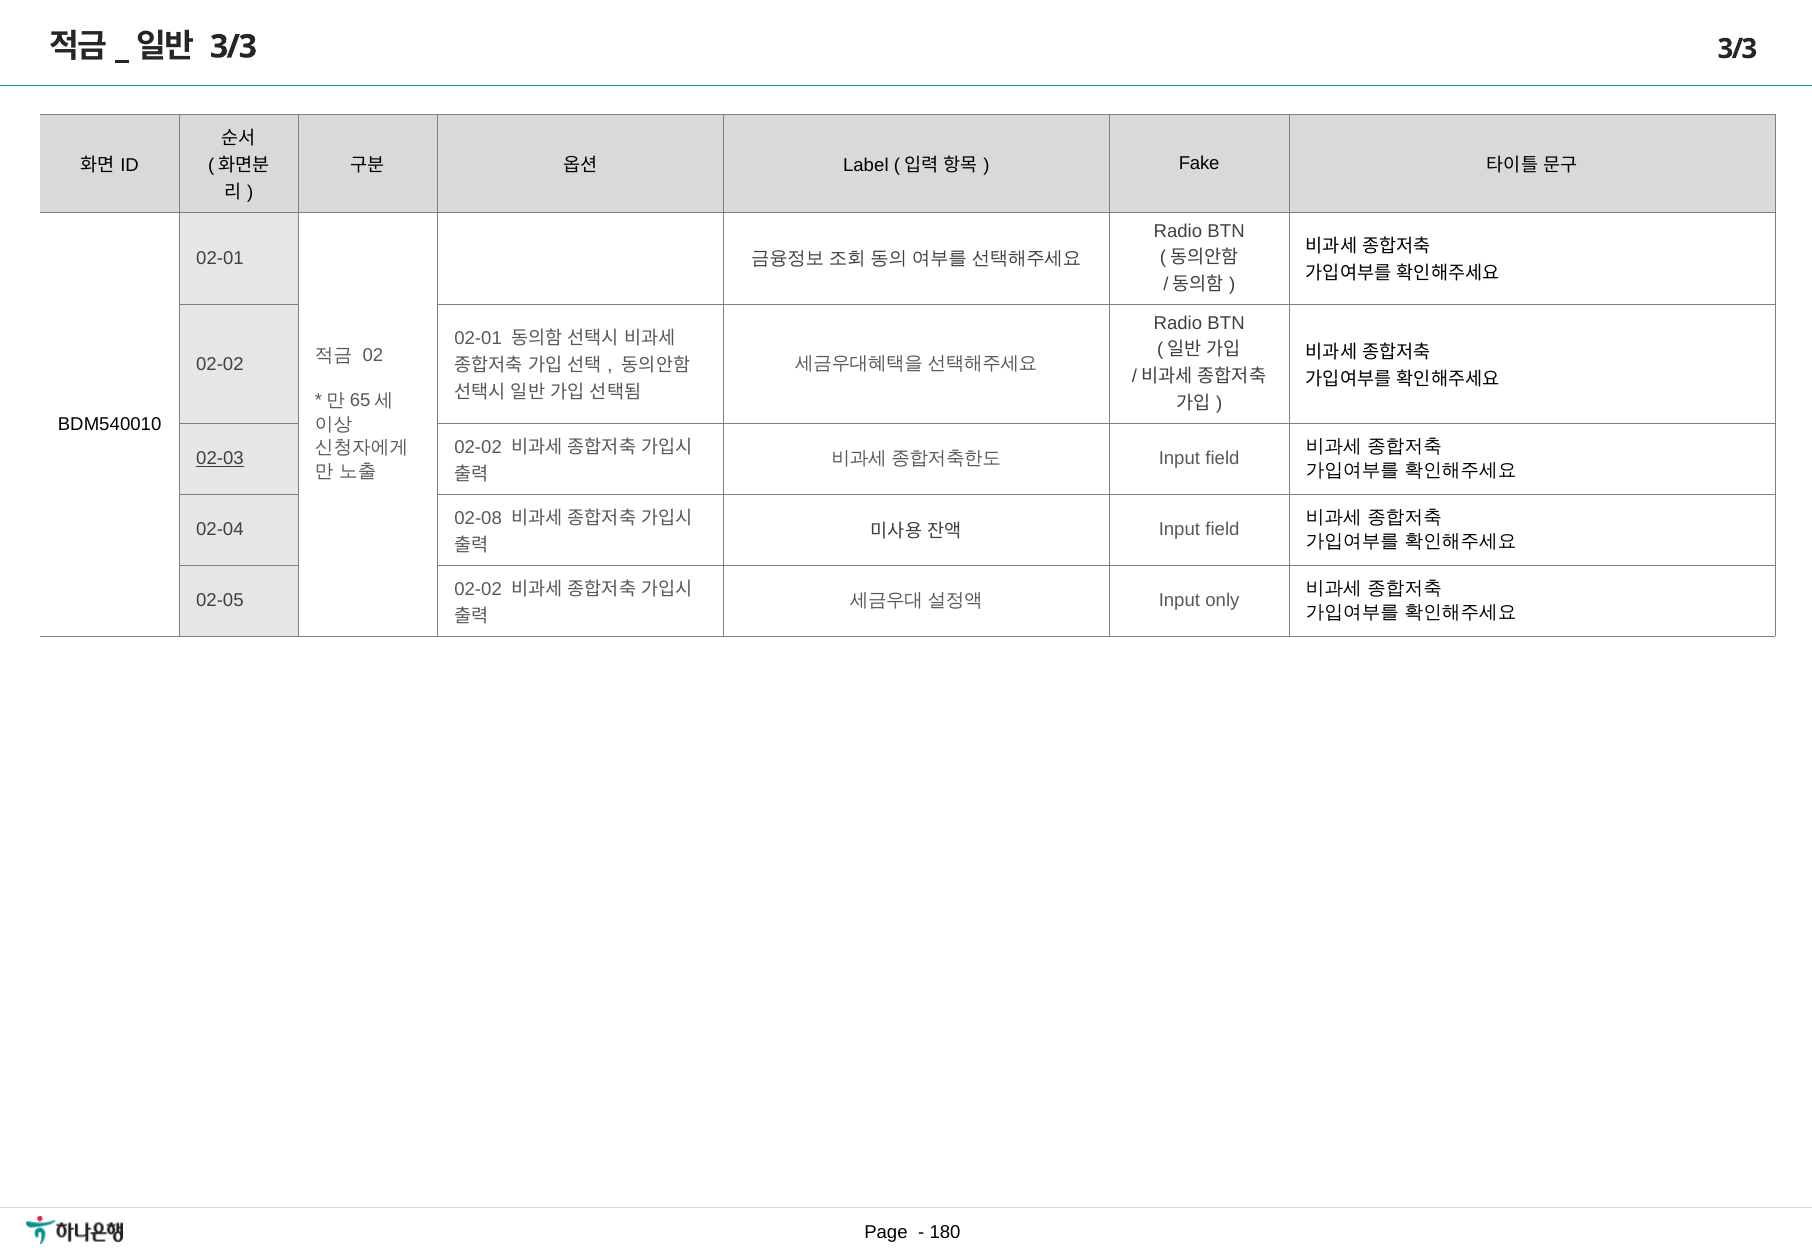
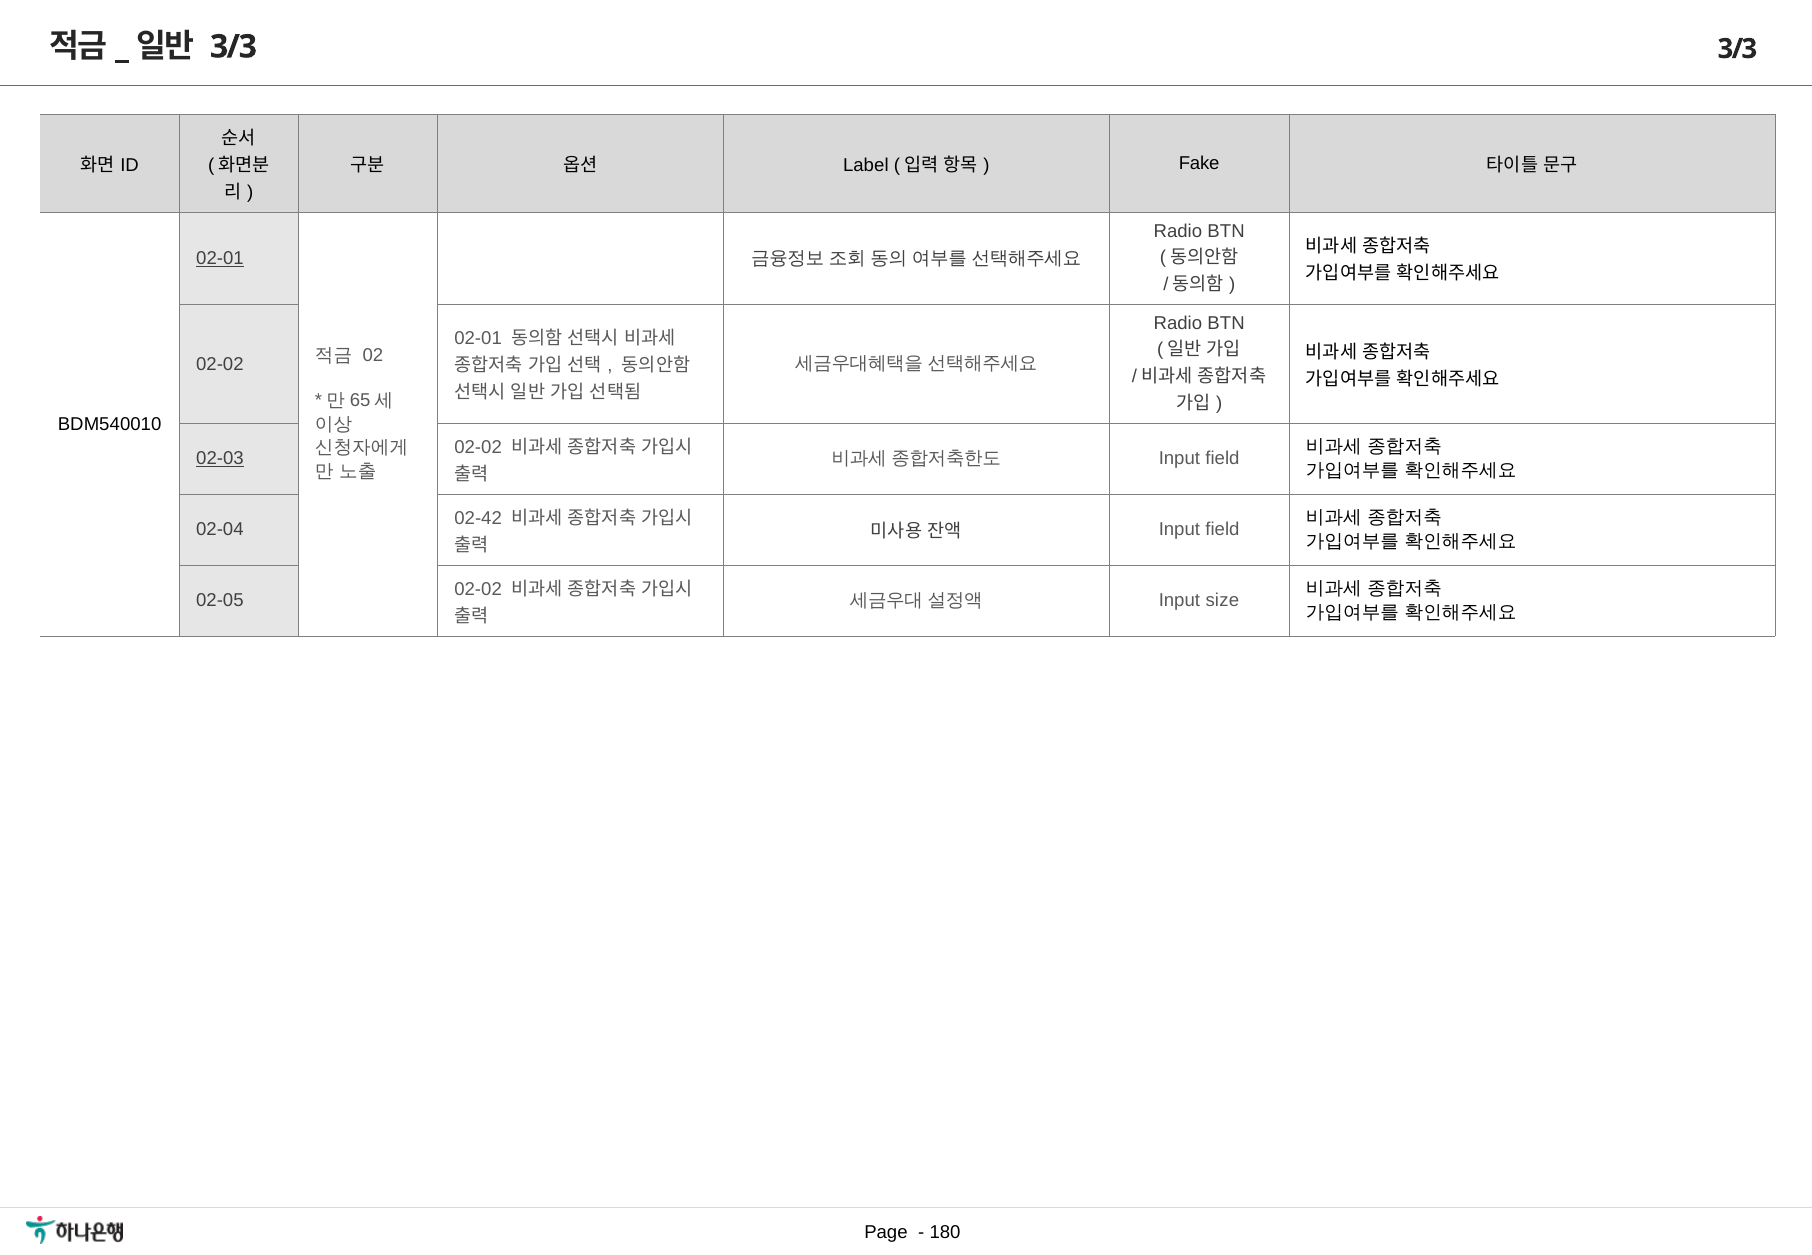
02-01 underline: none -> present (220, 258)
02-08: 02-08 -> 02-42 (478, 518)
only: only -> size (1222, 600)
